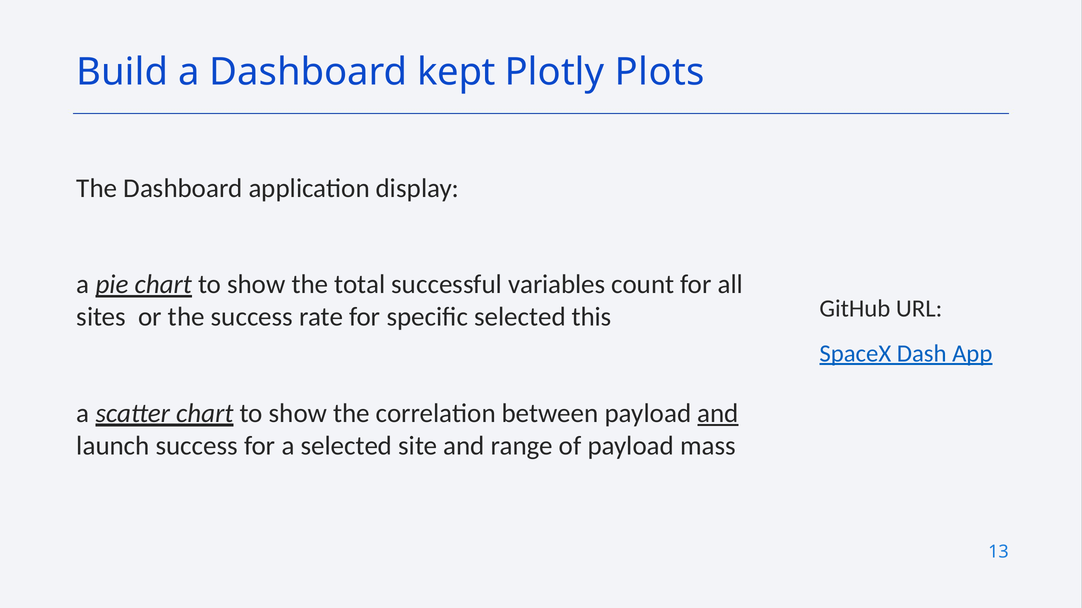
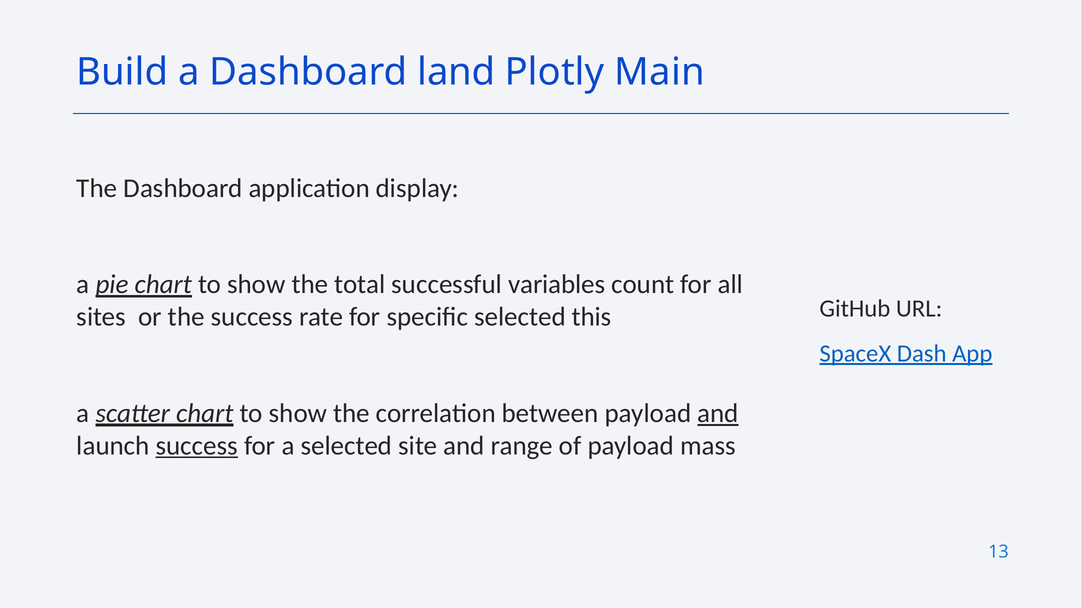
kept: kept -> land (456, 72)
Plots: Plots -> Main (660, 72)
success underline: none -> present (197, 446)
